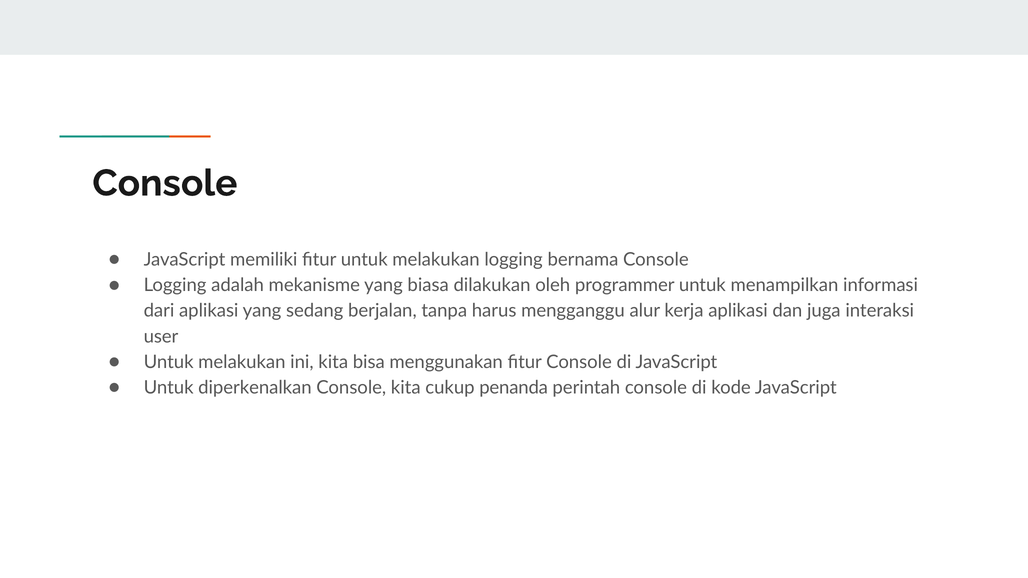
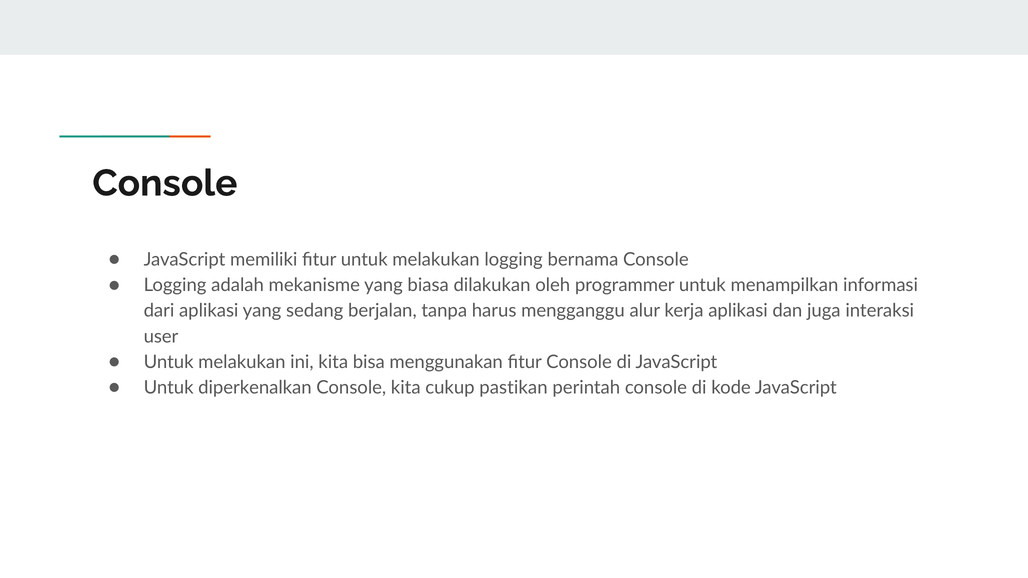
penanda: penanda -> pastikan (513, 388)
